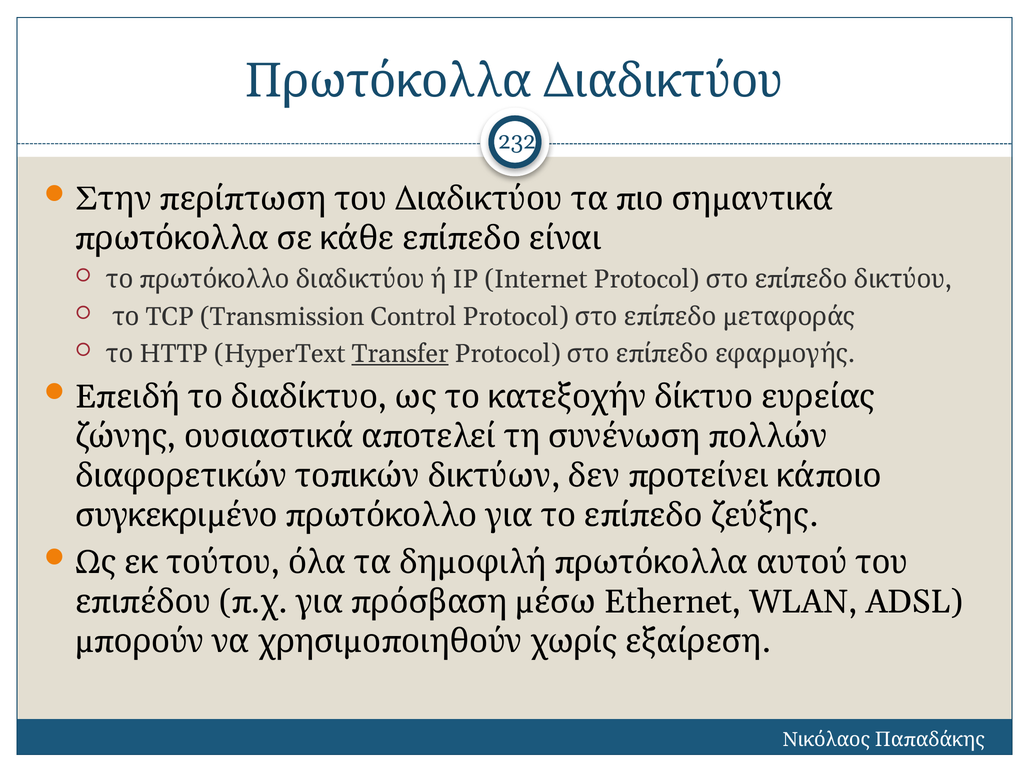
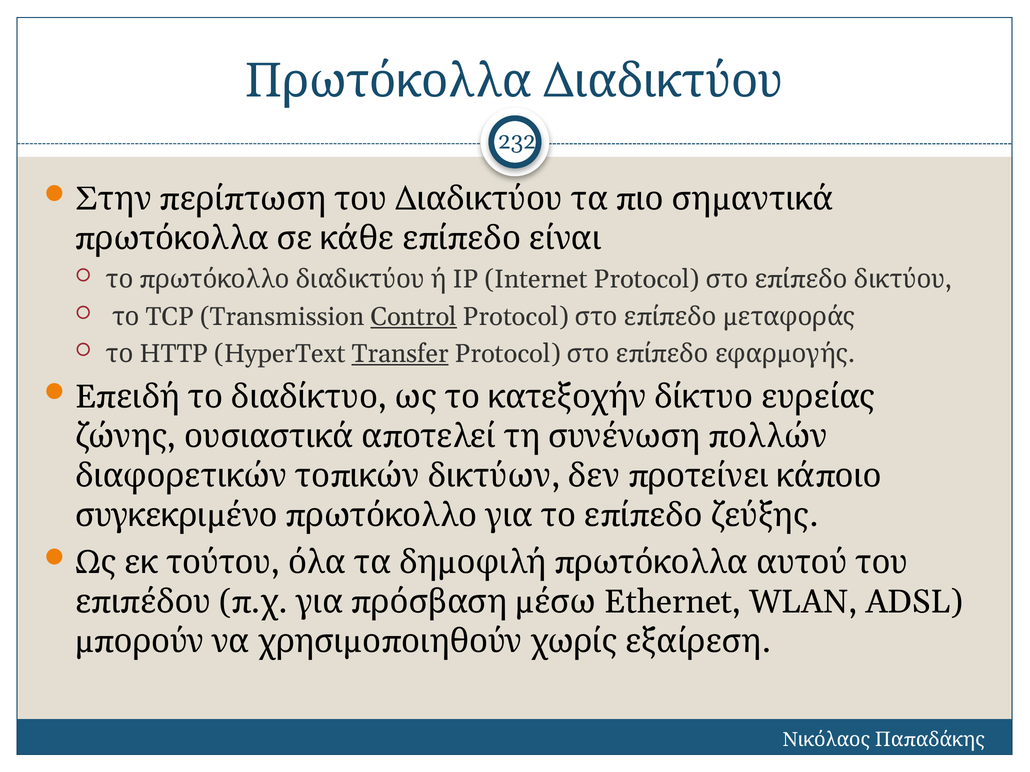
Control underline: none -> present (414, 317)
